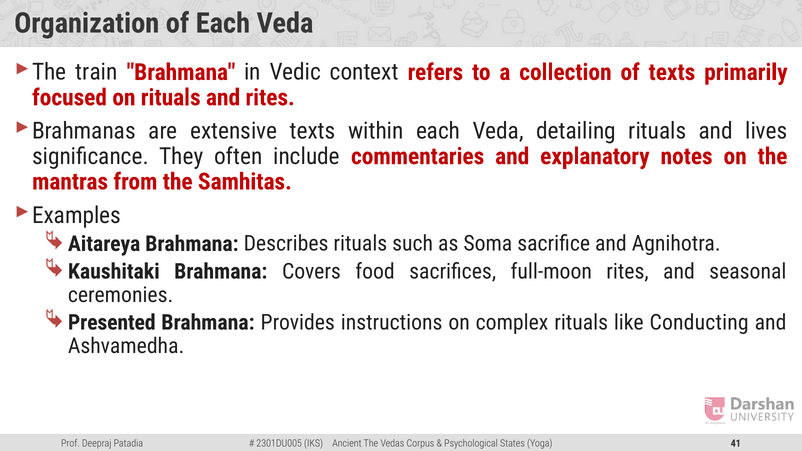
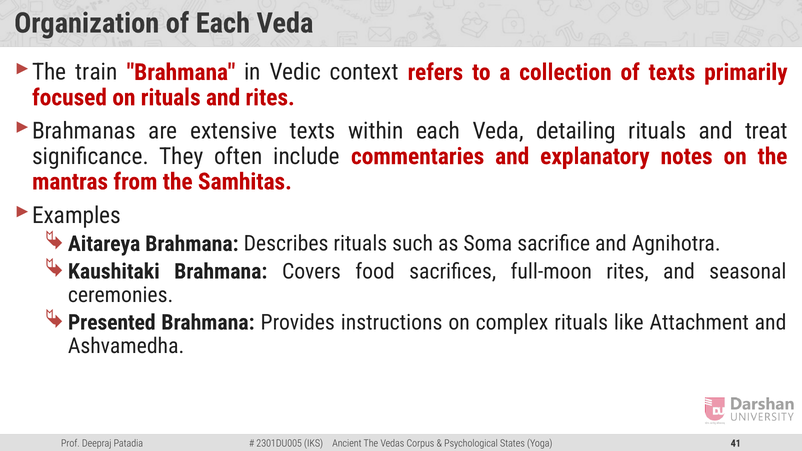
lives: lives -> treat (766, 131)
Conducting: Conducting -> Attachment (699, 323)
